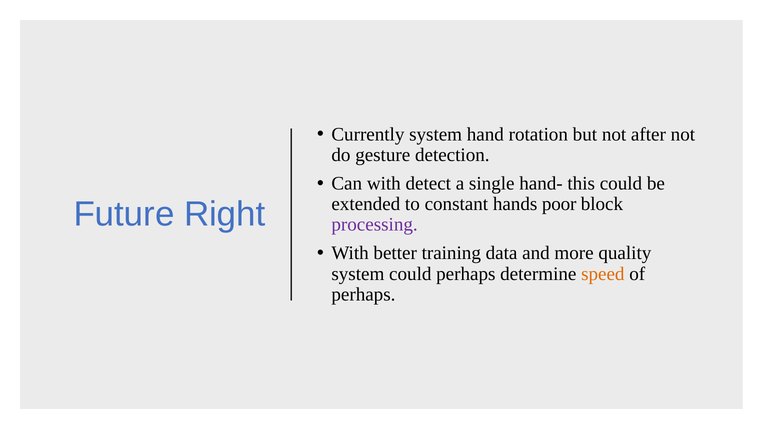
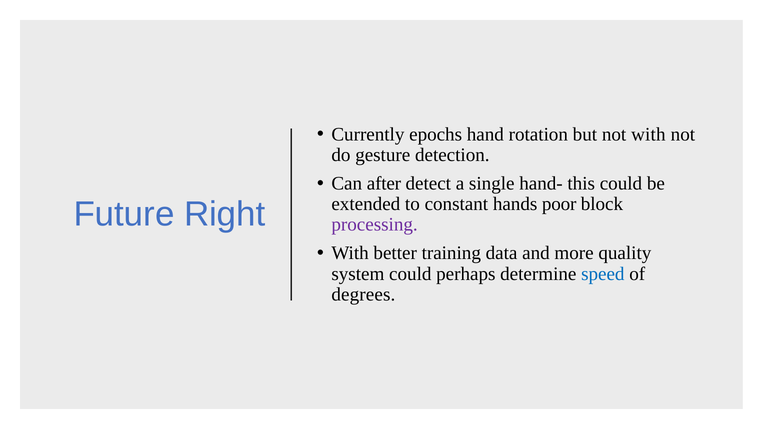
Currently system: system -> epochs (436, 134)
not after: after -> with (648, 134)
Can with: with -> after (384, 184)
speed colour: orange -> blue (603, 274)
perhaps: perhaps -> degrees (363, 294)
